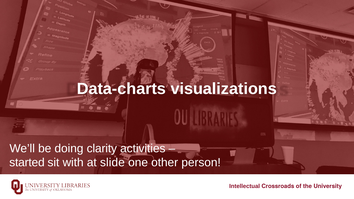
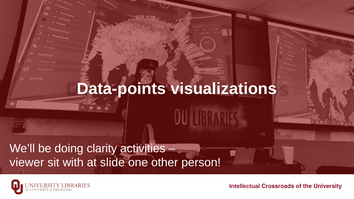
Data-charts: Data-charts -> Data-points (121, 89)
started: started -> viewer (27, 163)
